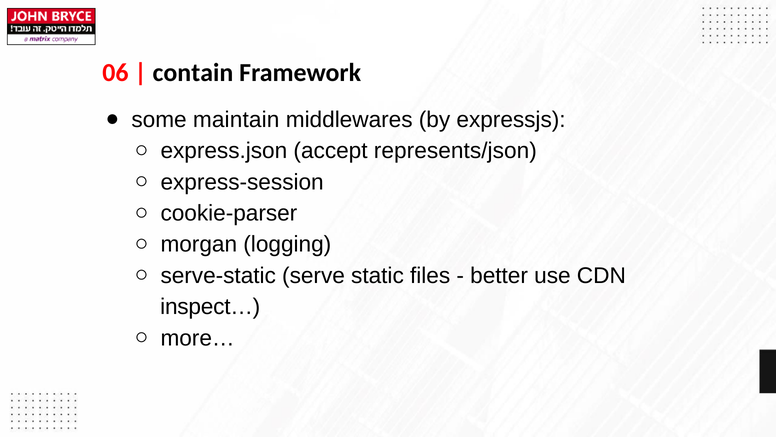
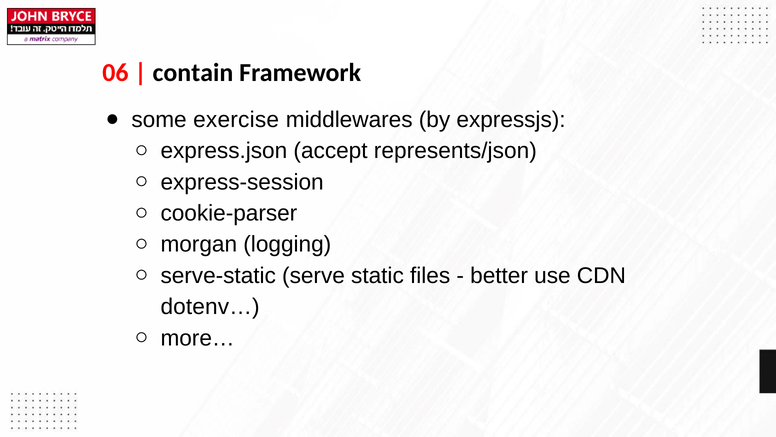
maintain: maintain -> exercise (236, 120)
inspect…: inspect… -> dotenv… (210, 307)
